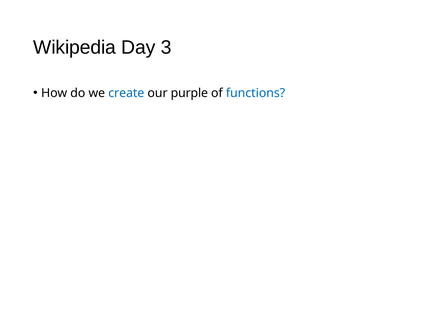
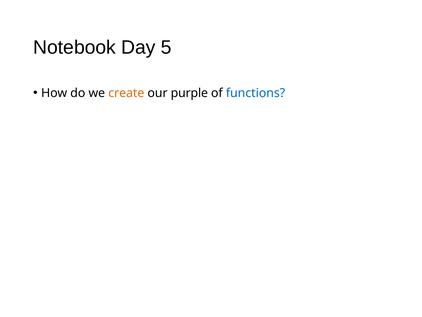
Wikipedia: Wikipedia -> Notebook (75, 47)
3: 3 -> 5 (166, 47)
create colour: blue -> orange (126, 93)
